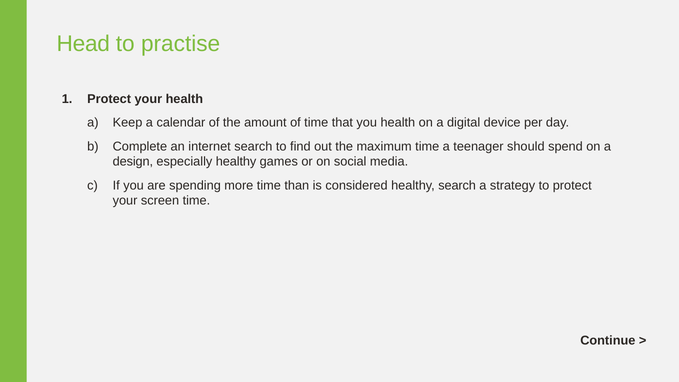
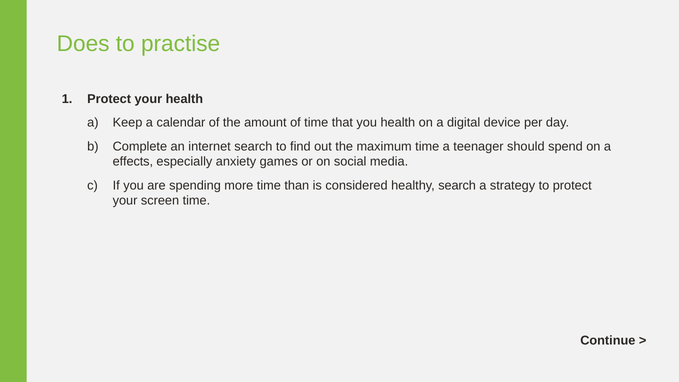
Head: Head -> Does (83, 44)
design: design -> effects (133, 162)
especially healthy: healthy -> anxiety (236, 162)
